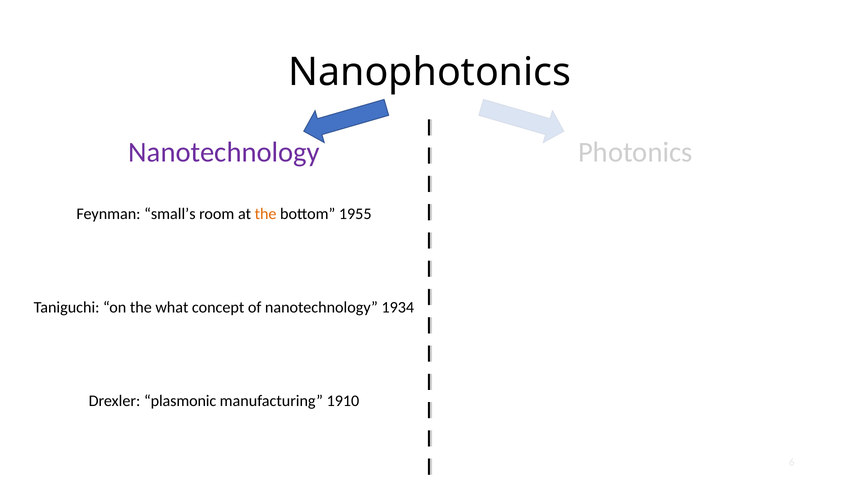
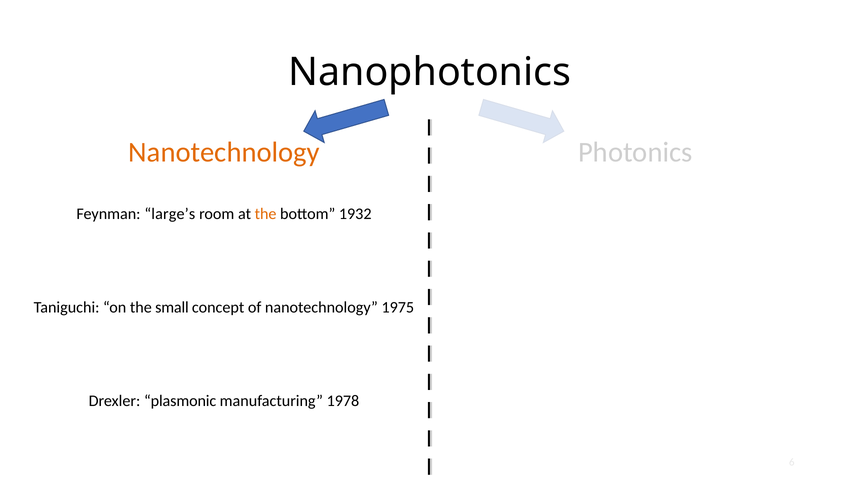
Nanotechnology colour: purple -> orange (224, 152)
small’s: small’s -> large’s (170, 214)
1955: 1955 -> 1932 (355, 214)
what: what -> small (172, 307)
1934: 1934 -> 1975 (398, 307)
1910: 1910 -> 1978 (343, 401)
